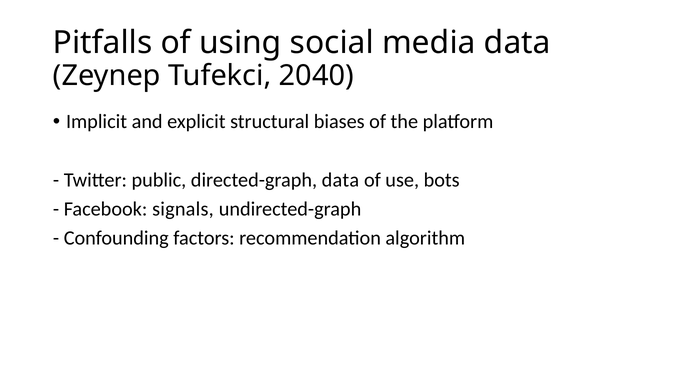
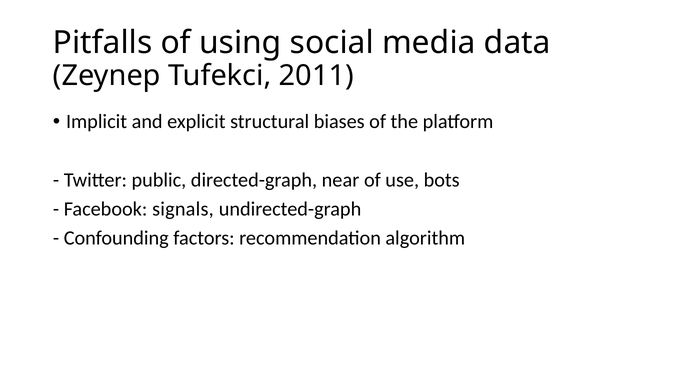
2040: 2040 -> 2011 (316, 76)
directed-graph data: data -> near (340, 180)
